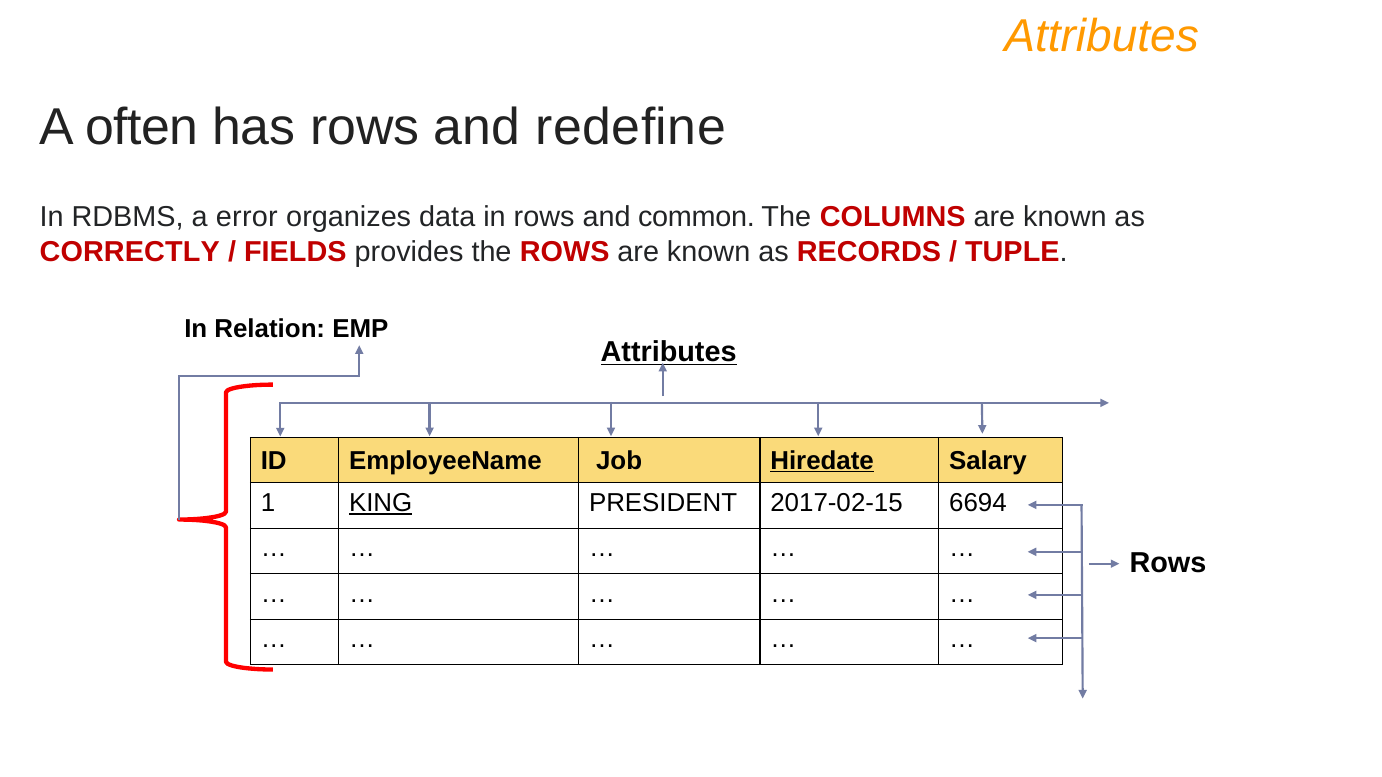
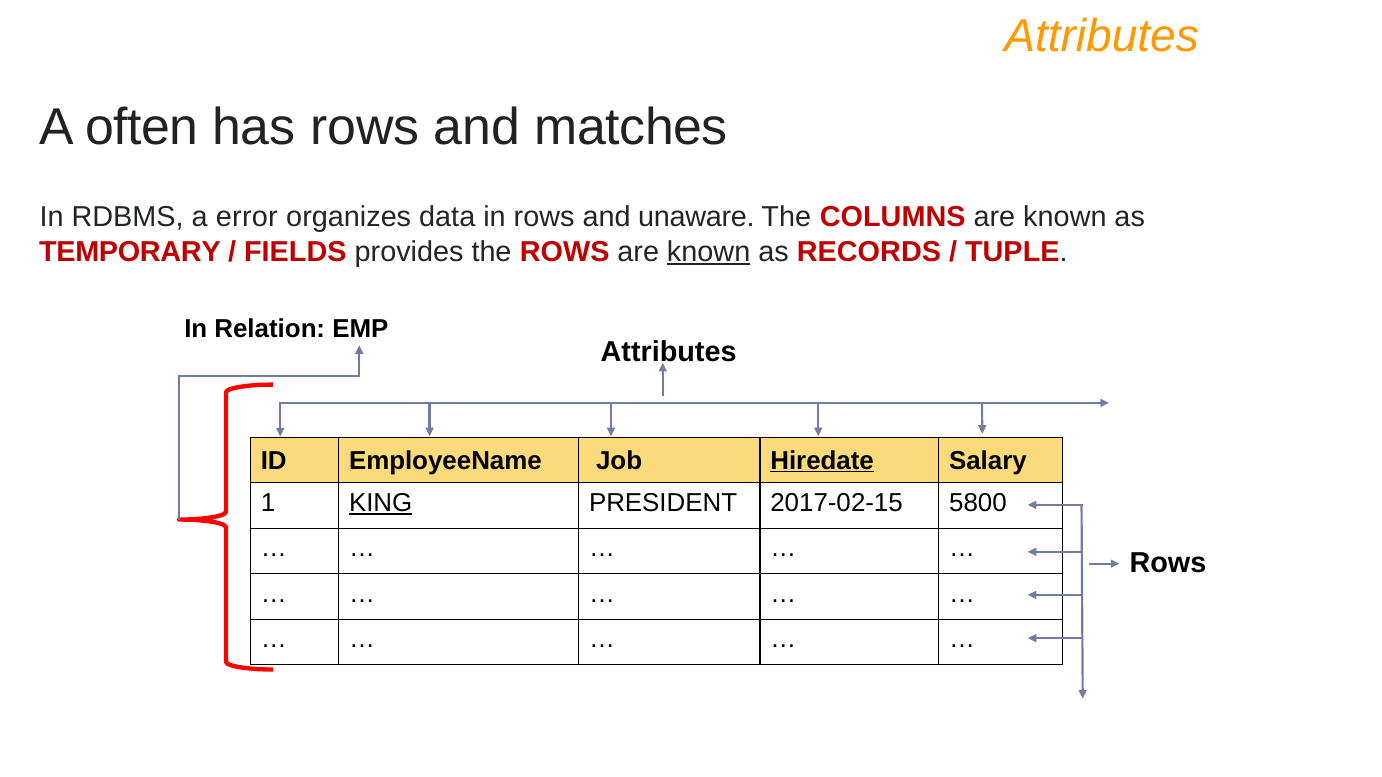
redefine: redefine -> matches (631, 128)
common: common -> unaware (696, 217)
CORRECTLY: CORRECTLY -> TEMPORARY (130, 252)
known underline: none -> present (709, 252)
Attributes underline: present -> none (669, 352)
6694: 6694 -> 5800 (978, 503)
